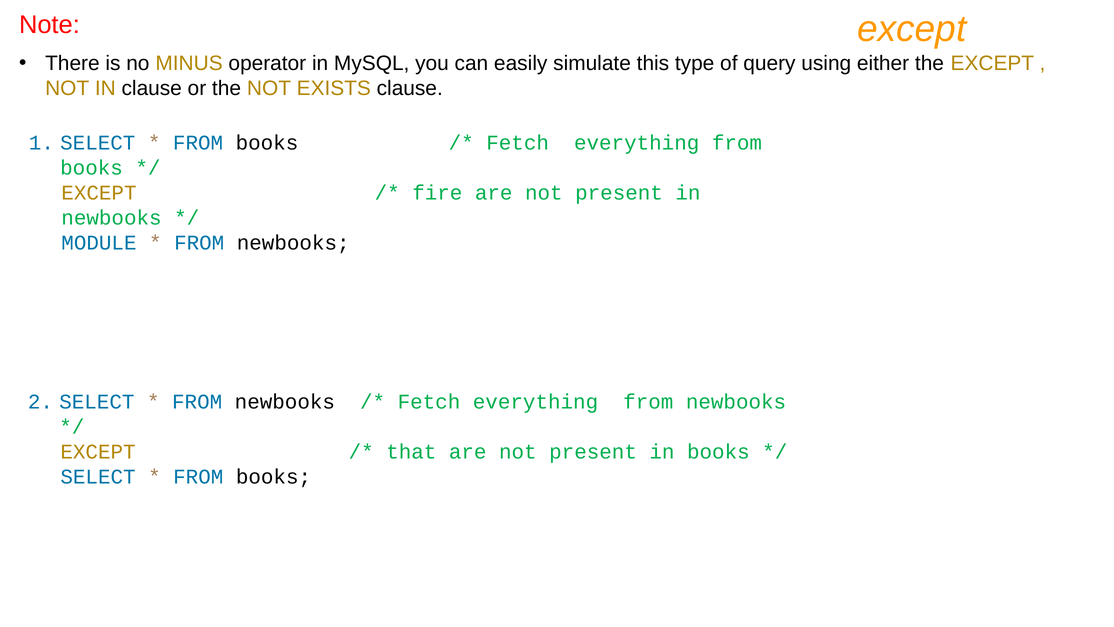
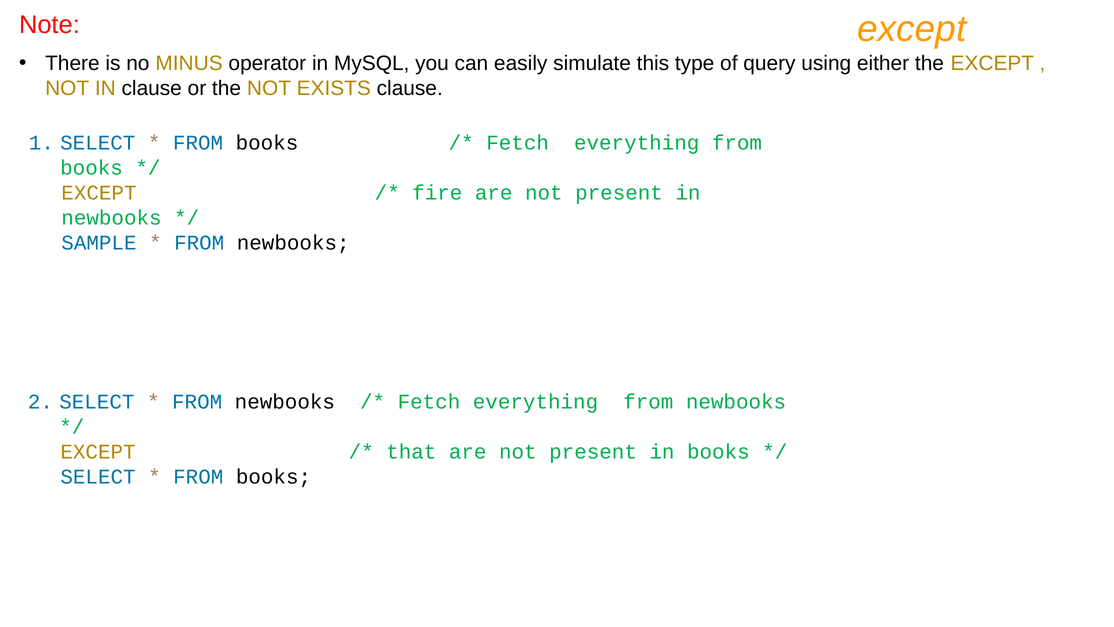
MODULE: MODULE -> SAMPLE (99, 243)
